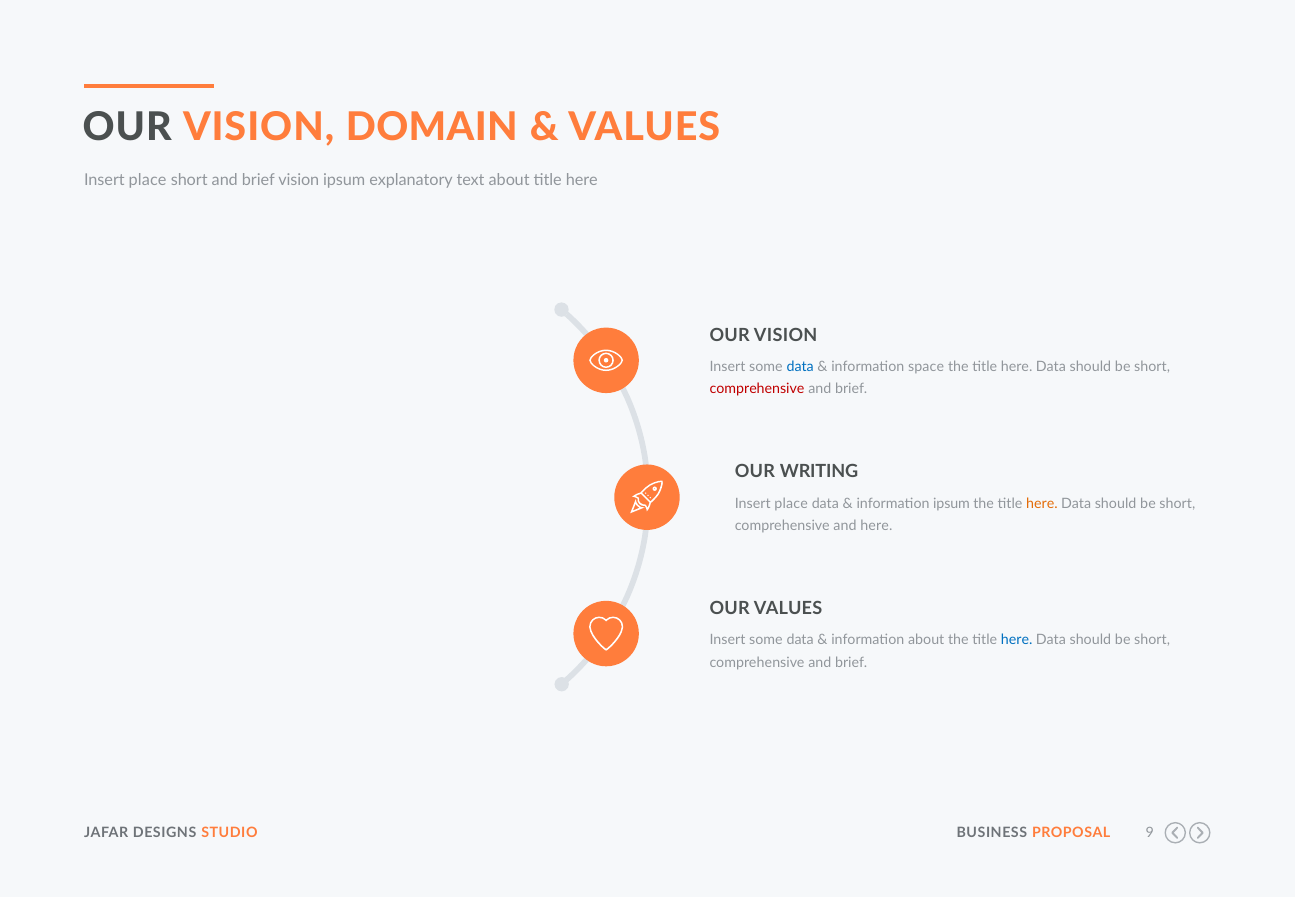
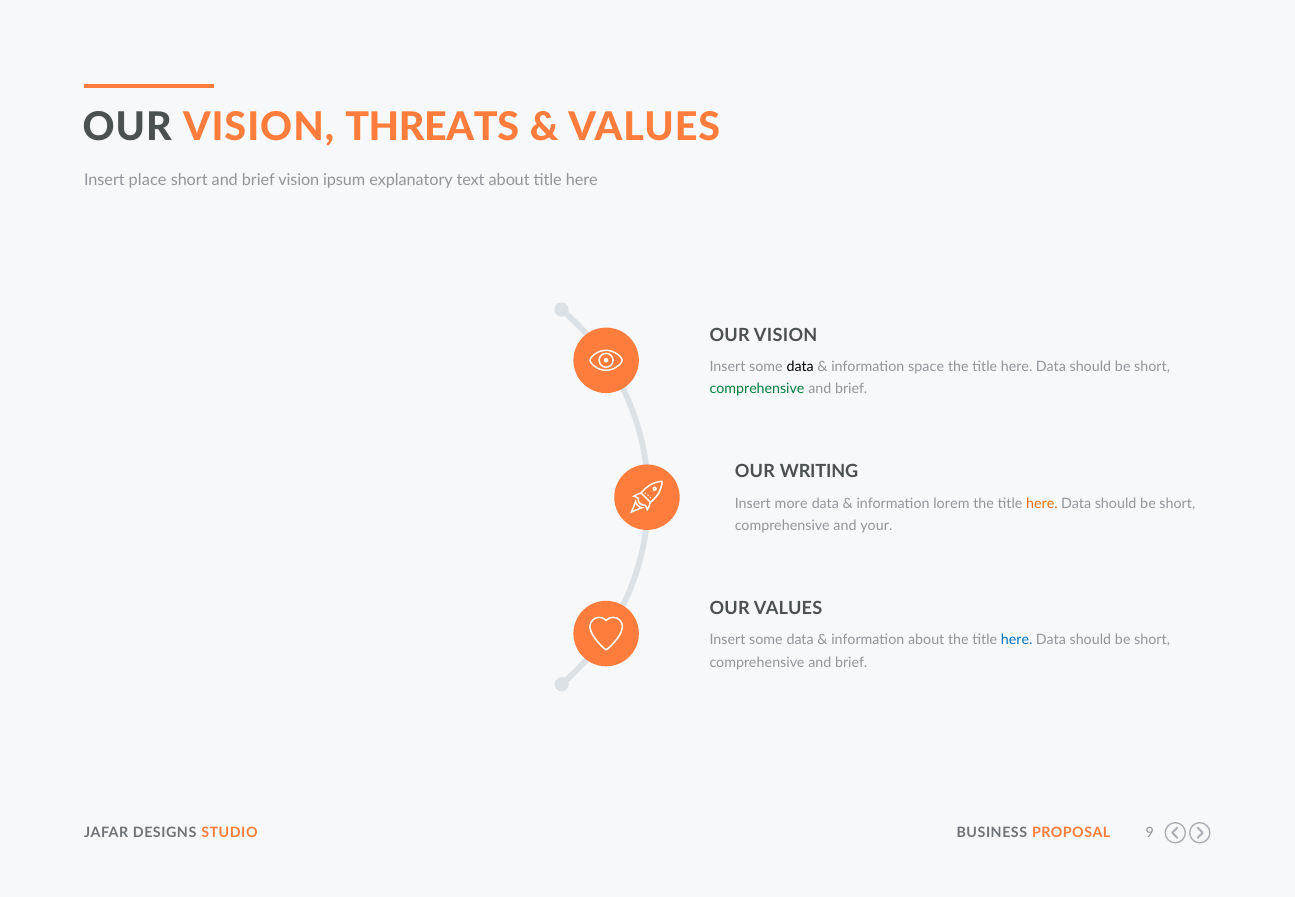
DOMAIN: DOMAIN -> THREATS (432, 127)
data colour: blue -> black (800, 367)
comprehensive colour: red -> green (757, 389)
place: place -> more (791, 503)
information ipsum: ipsum -> lorem (951, 503)
and here: here -> your (876, 525)
